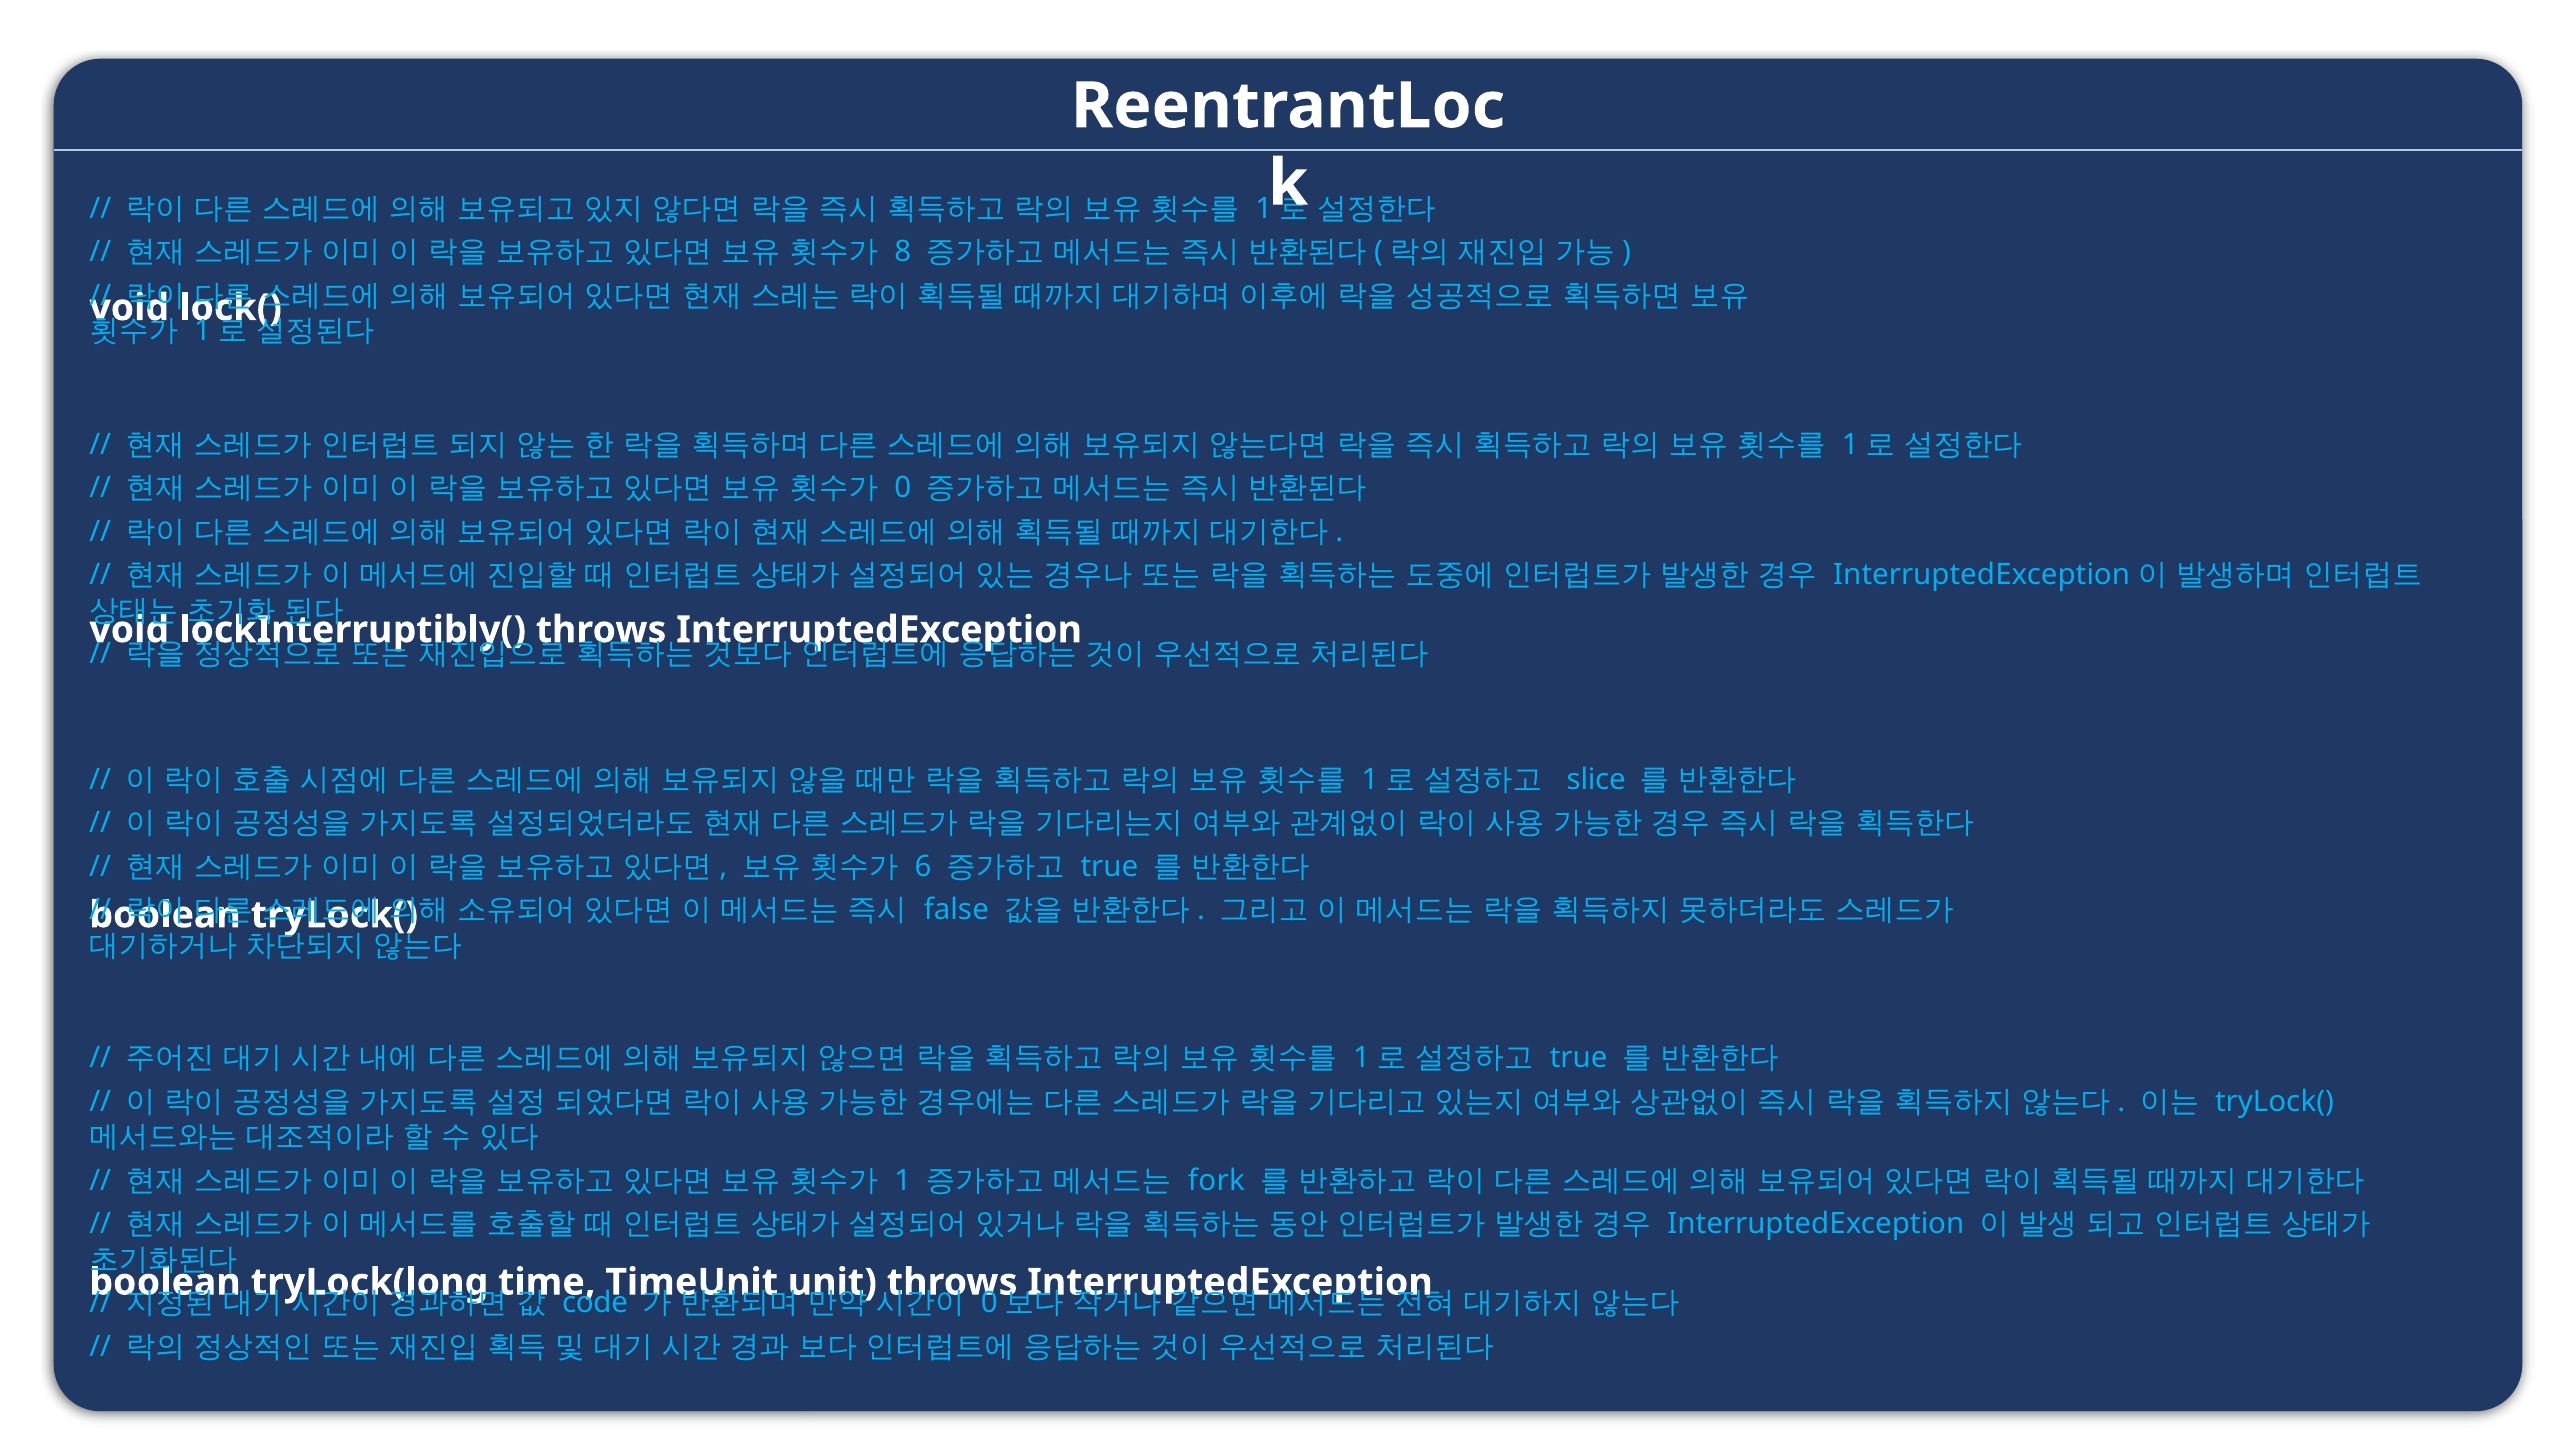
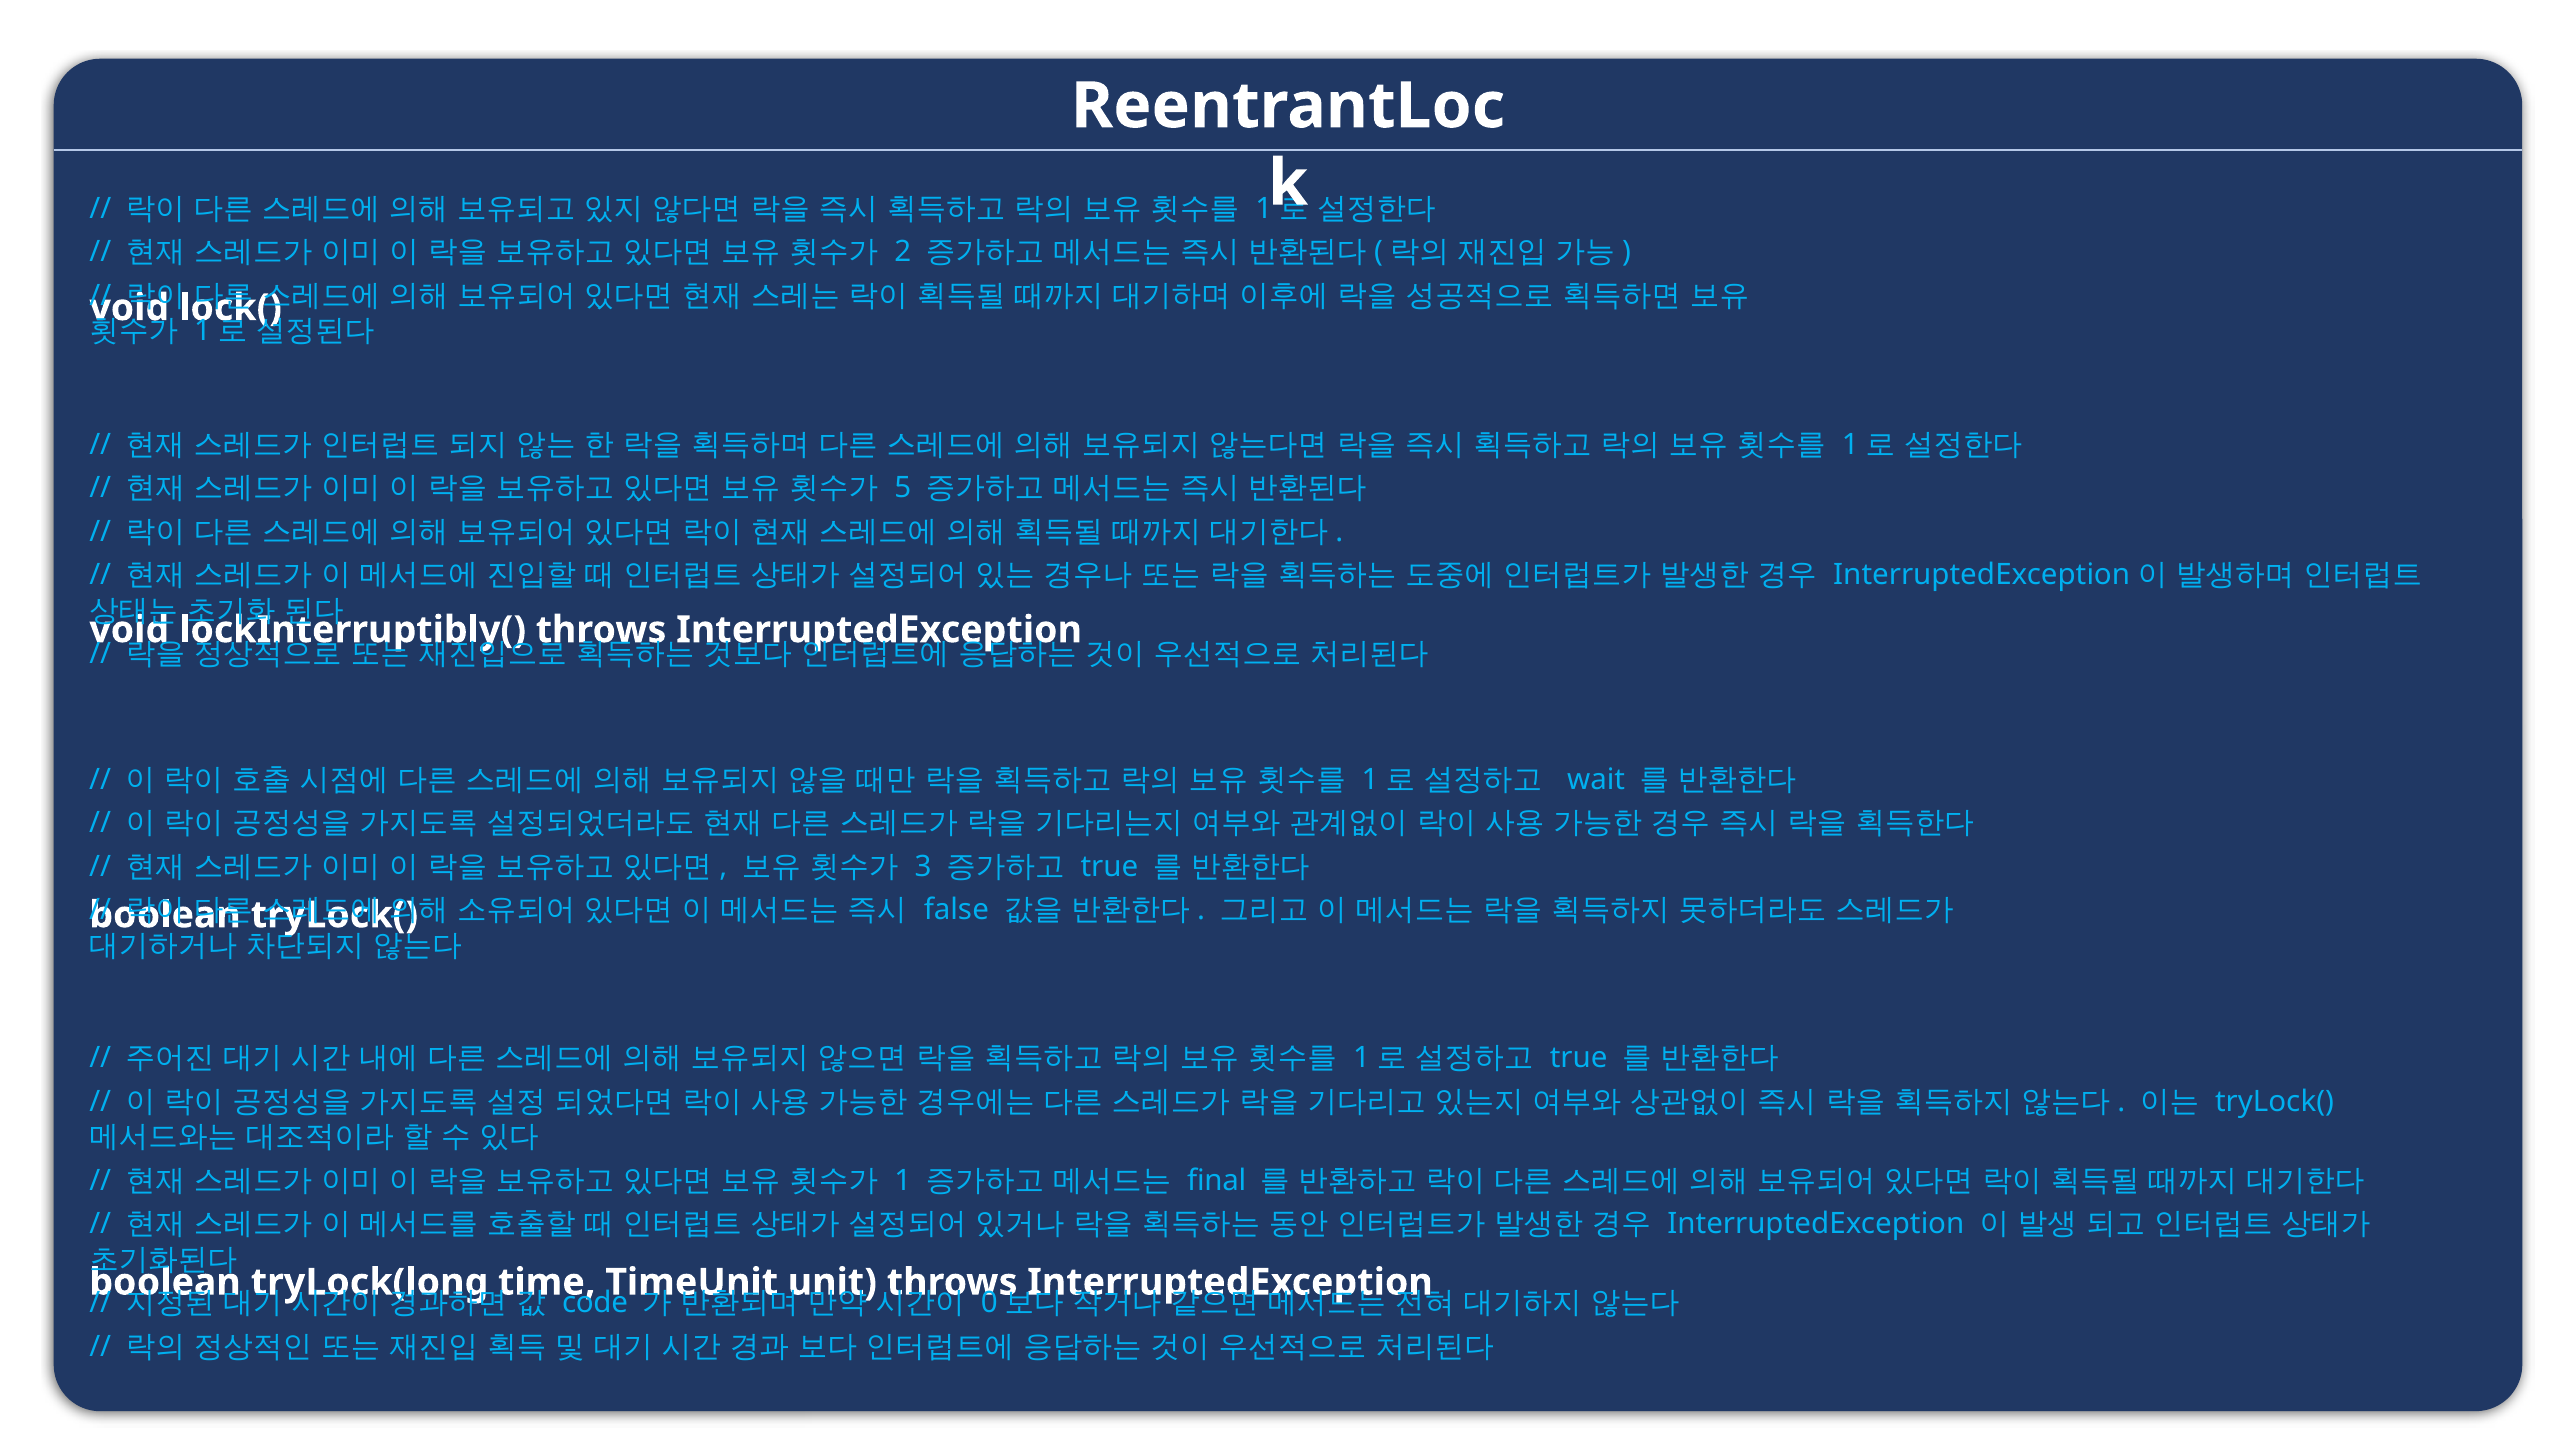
8: 8 -> 2 (903, 252)
0: 0 -> 5 (903, 488)
slice: slice -> wait (1596, 779)
6: 6 -> 3 (923, 866)
fork: fork -> final (1217, 1180)
